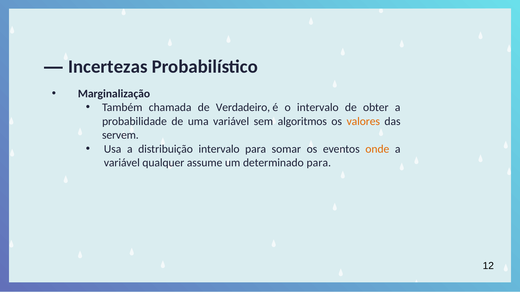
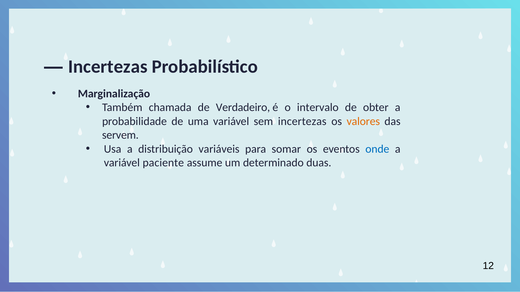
sem algoritmos: algoritmos -> incertezas (302, 121)
distribuição intervalo: intervalo -> variáveis (219, 149)
onde colour: orange -> blue (377, 149)
qualquer: qualquer -> paciente (163, 163)
determinado para: para -> duas (319, 163)
